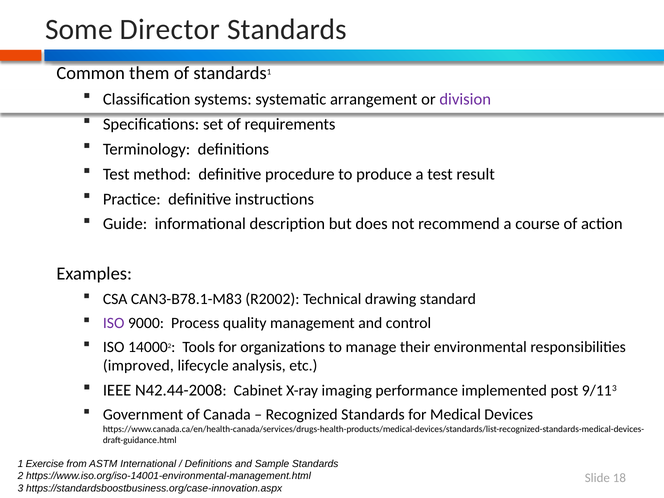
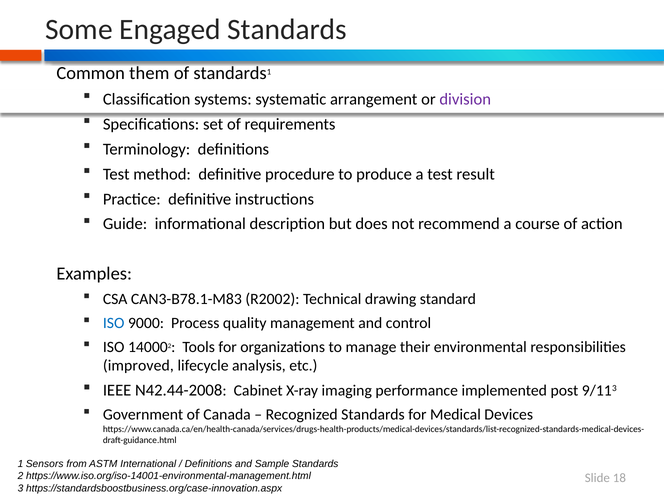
Director: Director -> Engaged (170, 30)
ISO colour: purple -> blue (114, 323)
Exercise: Exercise -> Sensors (45, 464)
